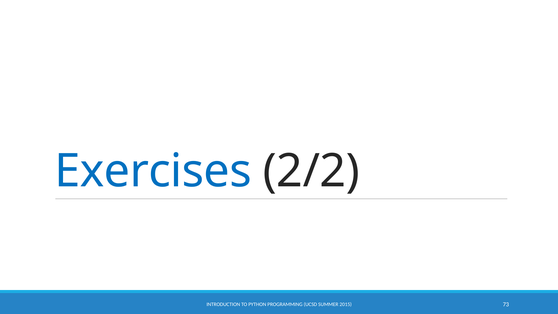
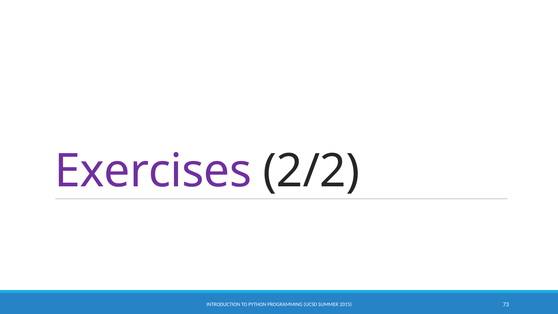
Exercises colour: blue -> purple (153, 171)
